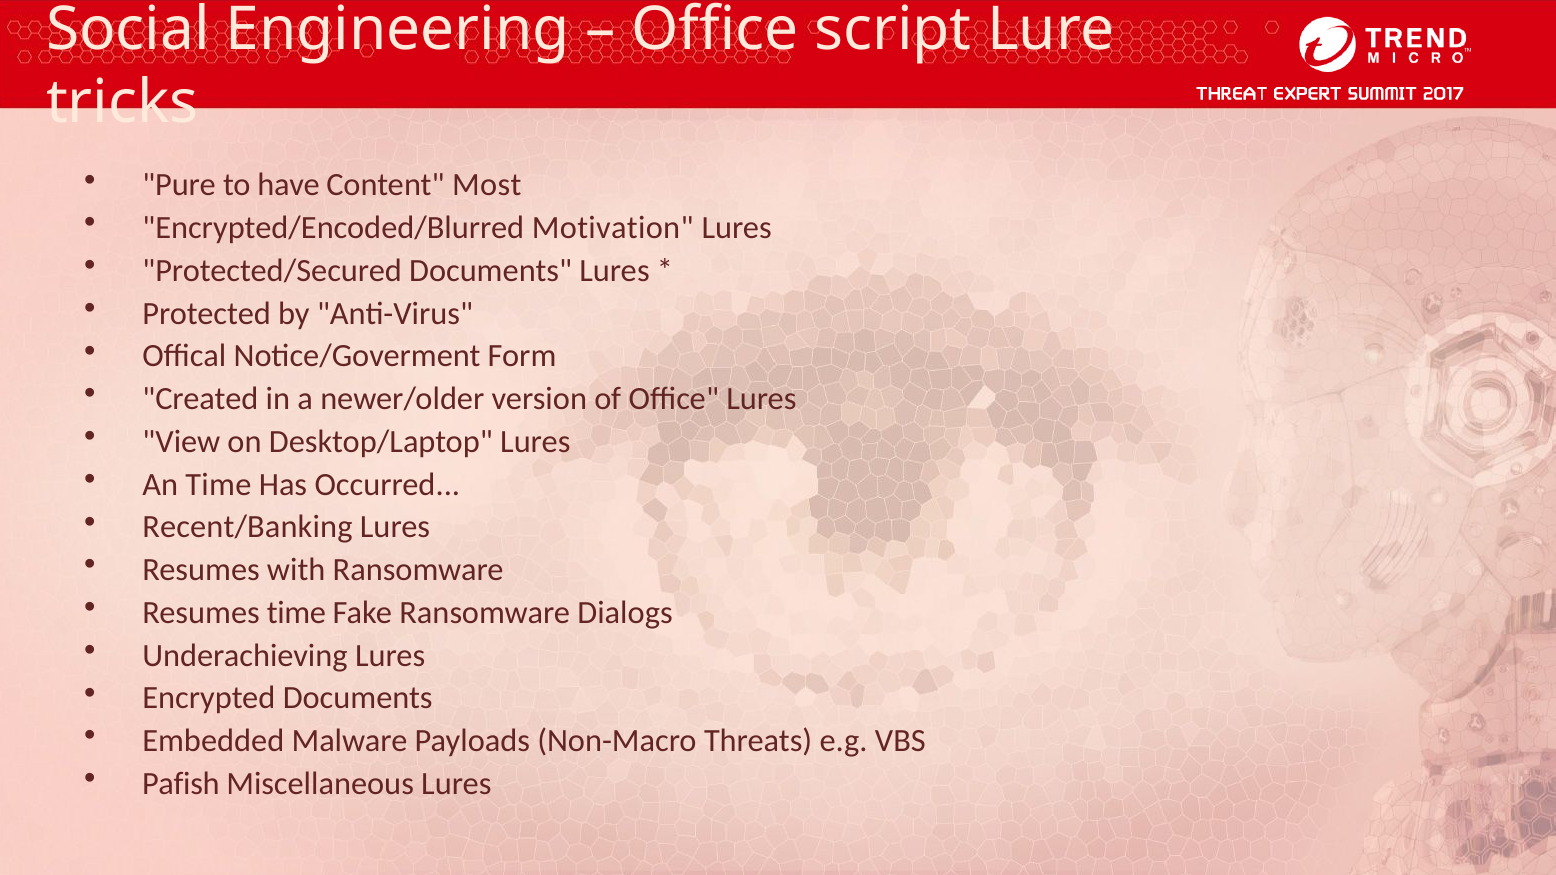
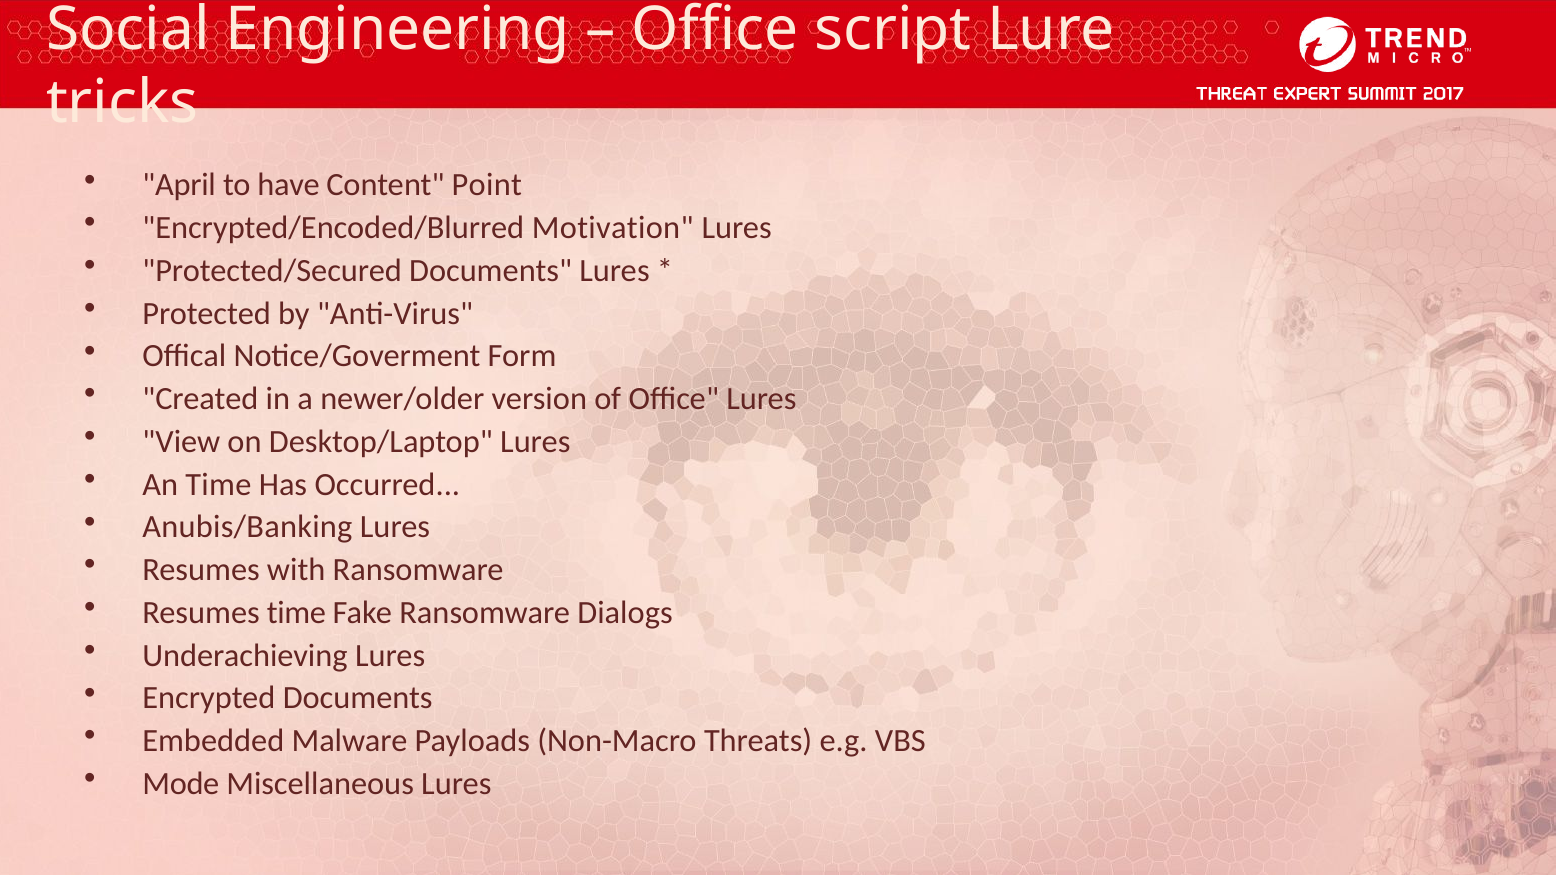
Pure: Pure -> April (179, 185)
Most: Most -> Point (487, 185)
Recent/Banking: Recent/Banking -> Anubis/Banking (247, 527)
Pafish: Pafish -> Mode (181, 784)
